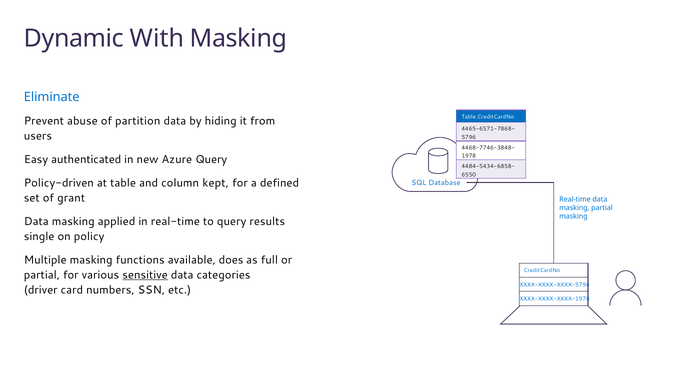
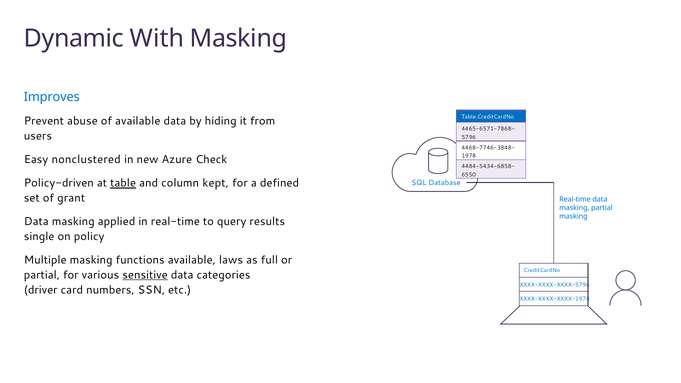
Eliminate: Eliminate -> Improves (52, 97)
of partition: partition -> available (138, 121)
authenticated: authenticated -> nonclustered (86, 160)
Azure Query: Query -> Check (211, 160)
table underline: none -> present (123, 183)
does: does -> laws (231, 260)
